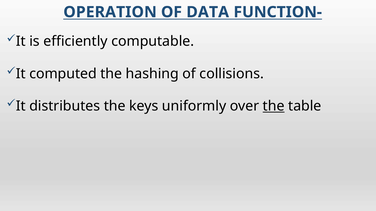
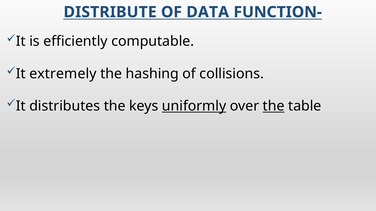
OPERATION: OPERATION -> DISTRIBUTE (110, 12)
computed: computed -> extremely (63, 74)
uniformly underline: none -> present (194, 106)
